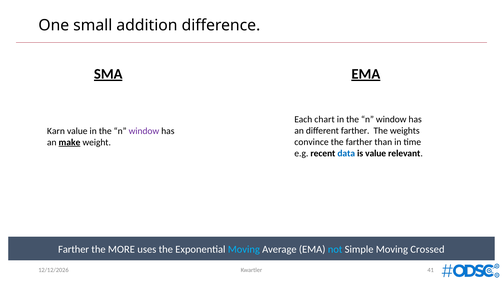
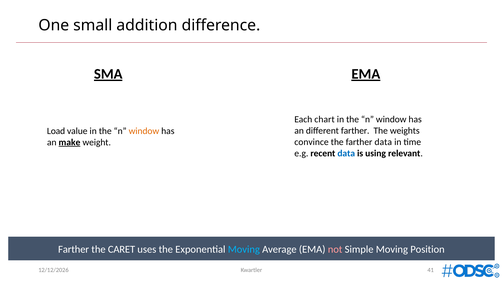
Karn: Karn -> Load (56, 131)
window colour: purple -> orange (144, 131)
farther than: than -> data (383, 142)
is value: value -> using (376, 153)
MORE: MORE -> CARET (122, 249)
not colour: light blue -> pink (335, 249)
Crossed: Crossed -> Position (427, 249)
